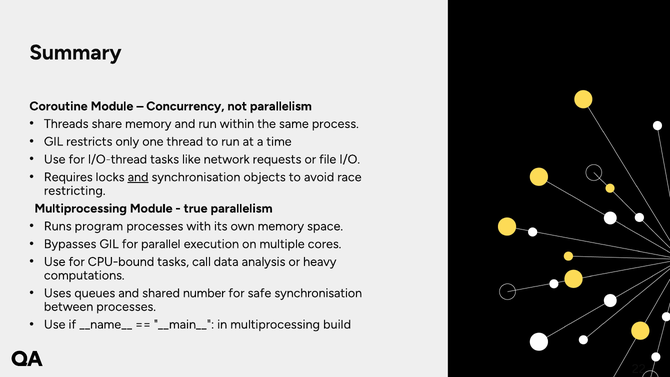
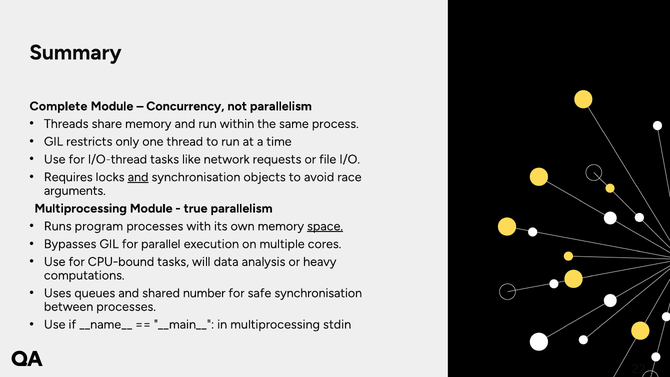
Coroutine: Coroutine -> Complete (58, 106)
restricting: restricting -> arguments (75, 191)
space underline: none -> present (325, 226)
call: call -> will (201, 262)
build: build -> stdin (337, 324)
